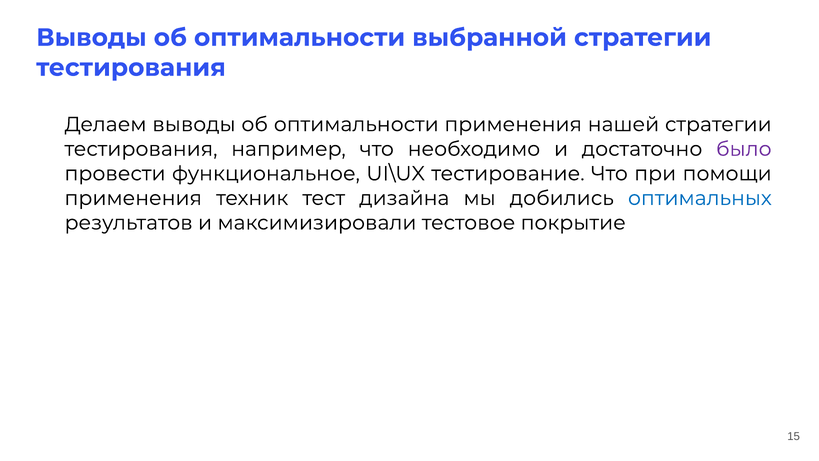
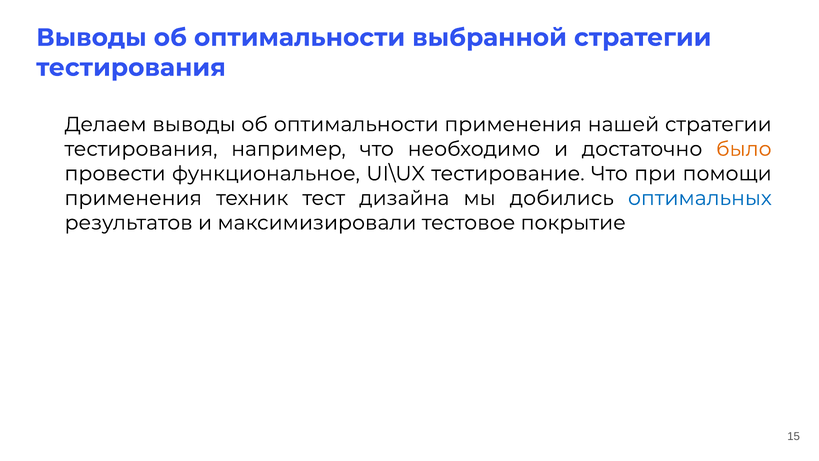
было colour: purple -> orange (744, 149)
